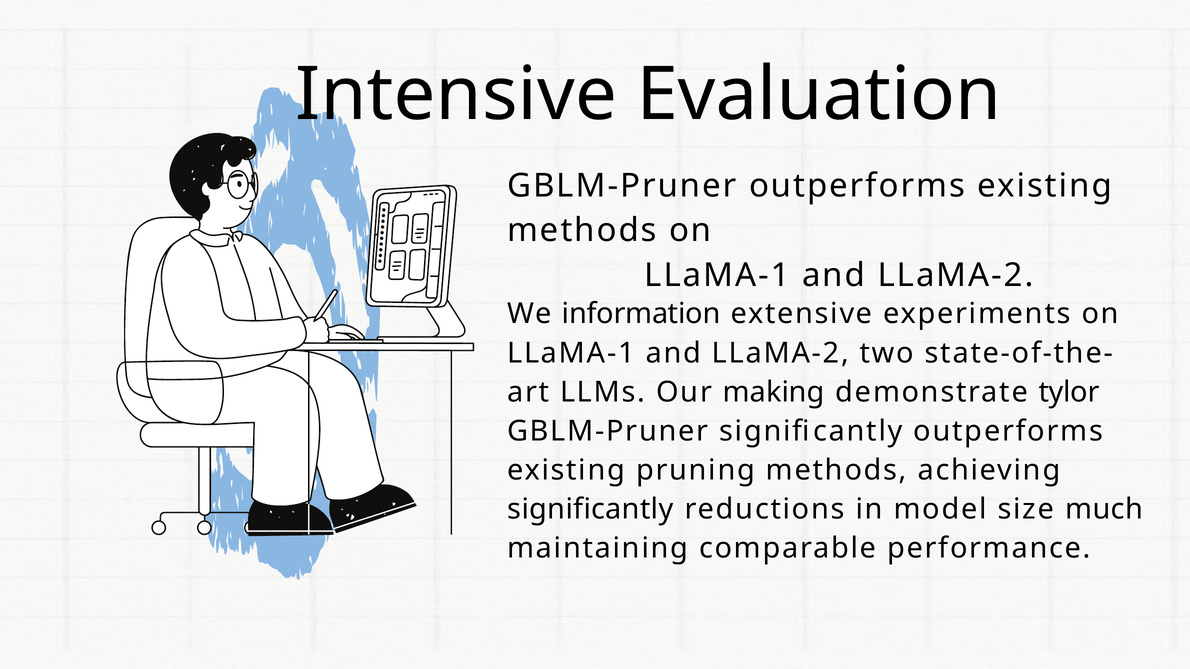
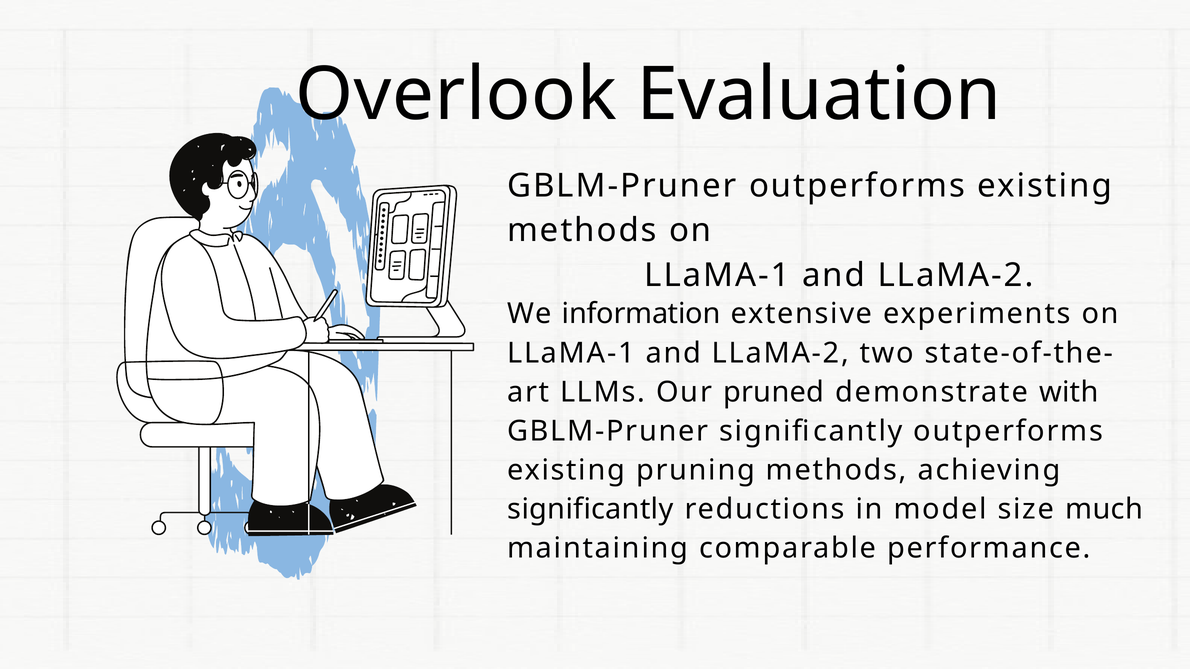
Intensive: Intensive -> Overlook (456, 95)
making: making -> pruned (774, 392)
tylor: tylor -> with (1069, 392)
